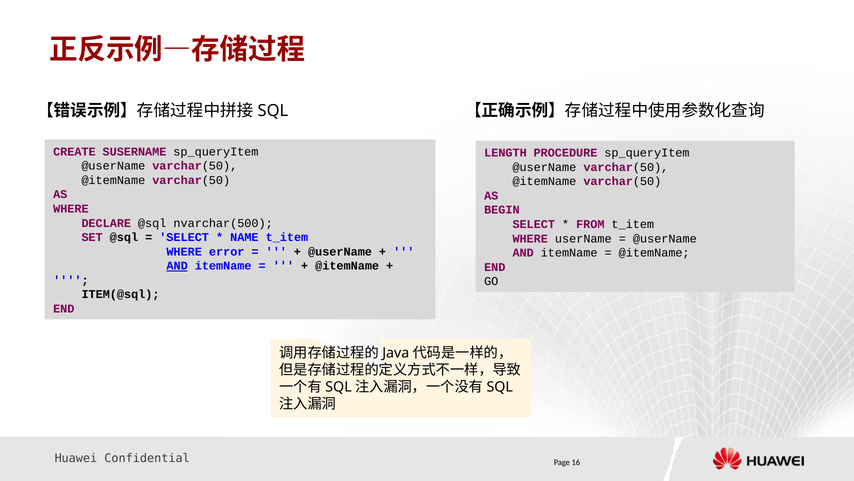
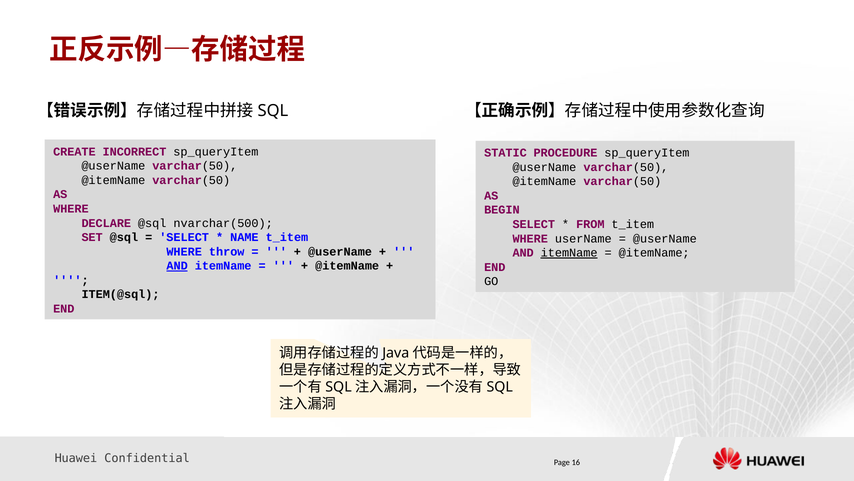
SUSERNAME: SUSERNAME -> INCORRECT (134, 152)
LENGTH: LENGTH -> STATIC (506, 153)
error: error -> throw (227, 251)
itemName underline: none -> present (569, 253)
